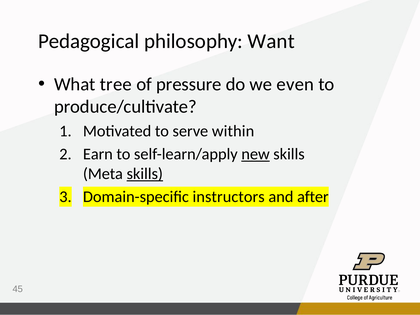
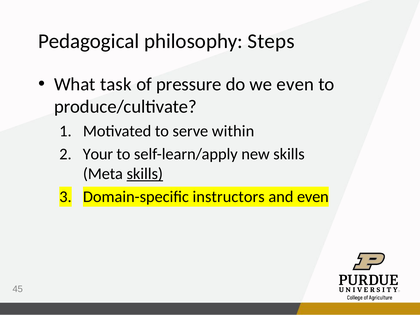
Want: Want -> Steps (271, 41)
tree: tree -> task (116, 84)
Earn: Earn -> Your (98, 154)
new underline: present -> none (256, 154)
and after: after -> even (313, 197)
